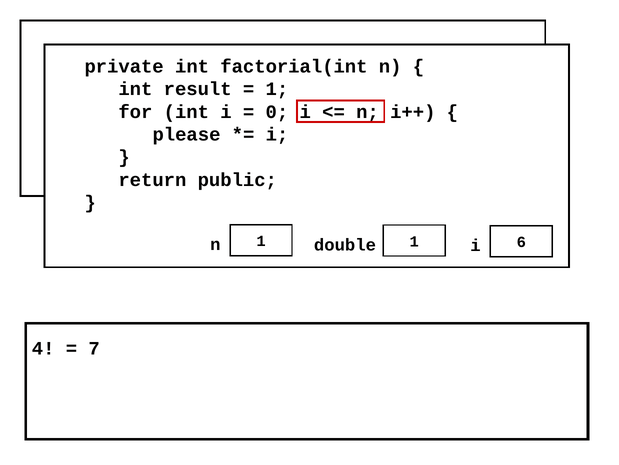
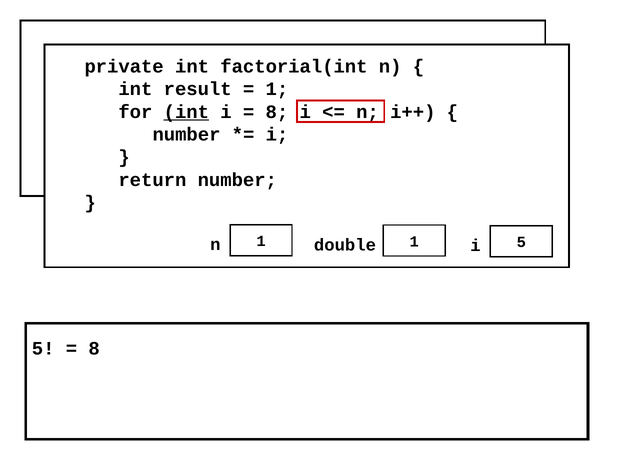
int underline: none -> present (186, 112)
0: 0 -> 8 (277, 112)
please: please -> number (186, 134)
return public: public -> number (237, 180)
n 6: 6 -> 5 (521, 242)
4: 4 -> 5 (43, 348)
7: 7 -> 8 (94, 348)
